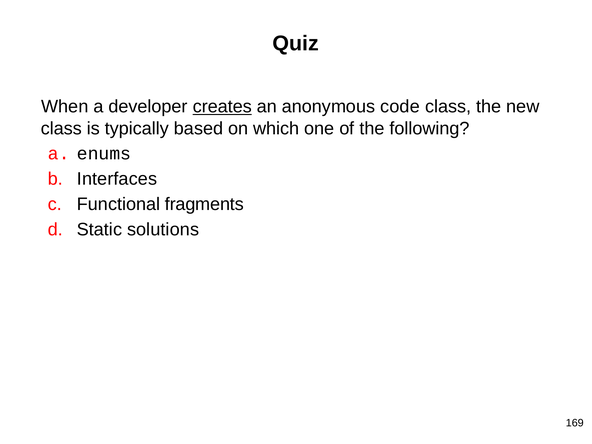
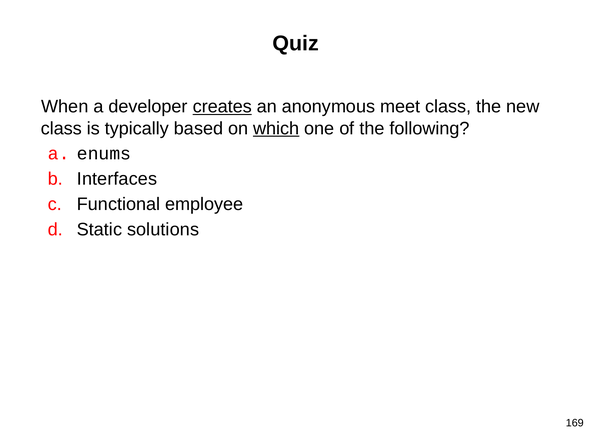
code: code -> meet (400, 107)
which underline: none -> present (276, 128)
fragments: fragments -> employee (204, 204)
